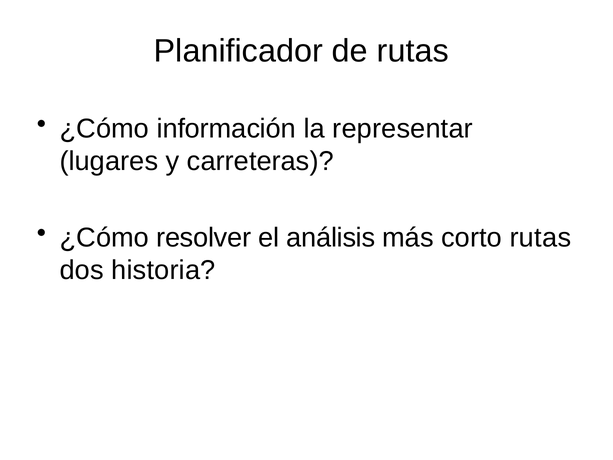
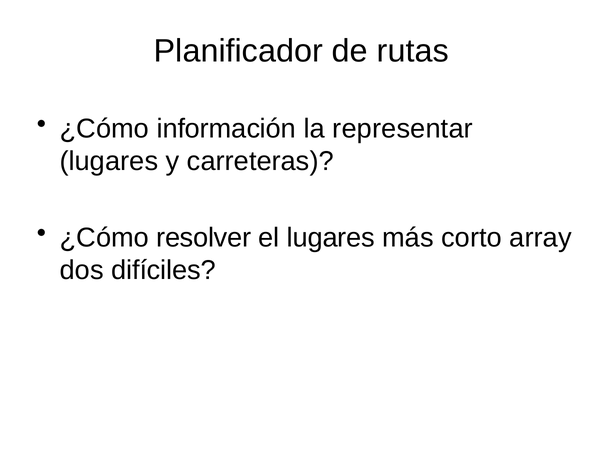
el análisis: análisis -> lugares (331, 238)
corto rutas: rutas -> array (541, 238)
historia: historia -> difíciles (164, 270)
